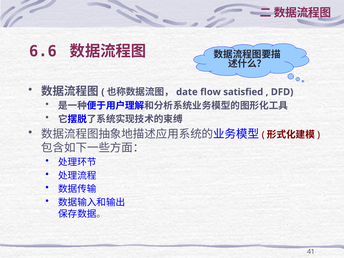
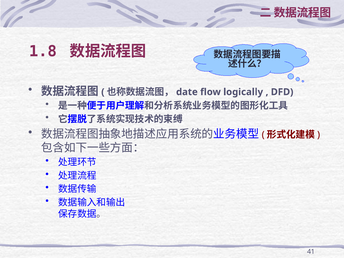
6.6: 6.6 -> 1.8 (43, 51)
satisfied: satisfied -> logically (243, 92)
